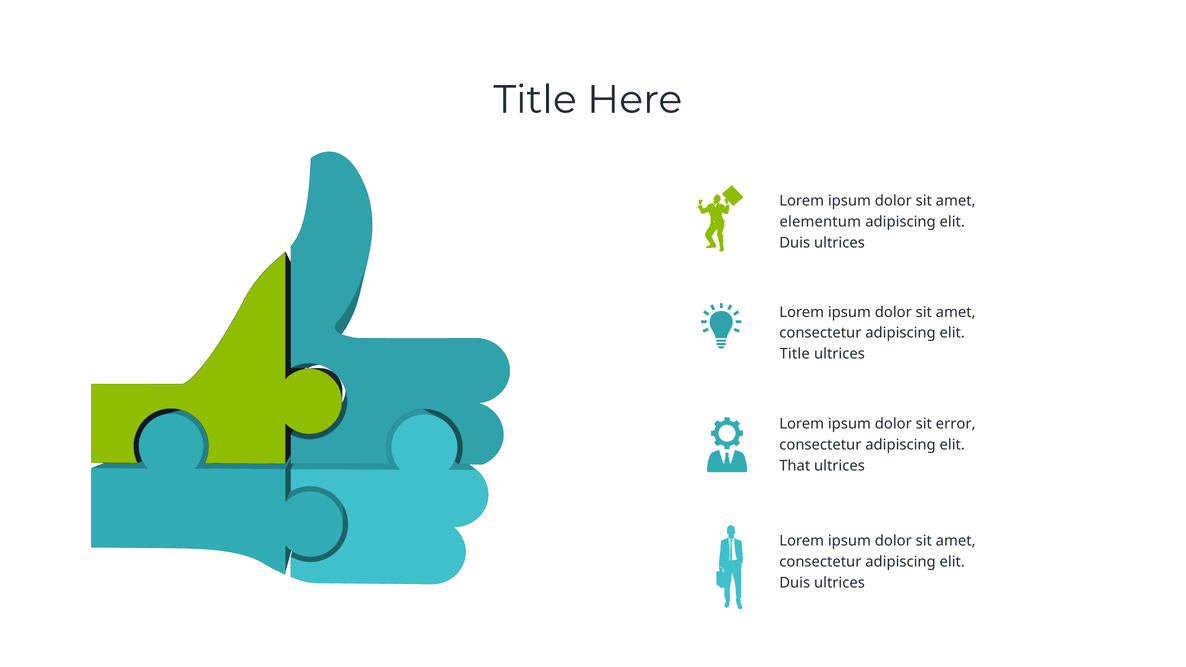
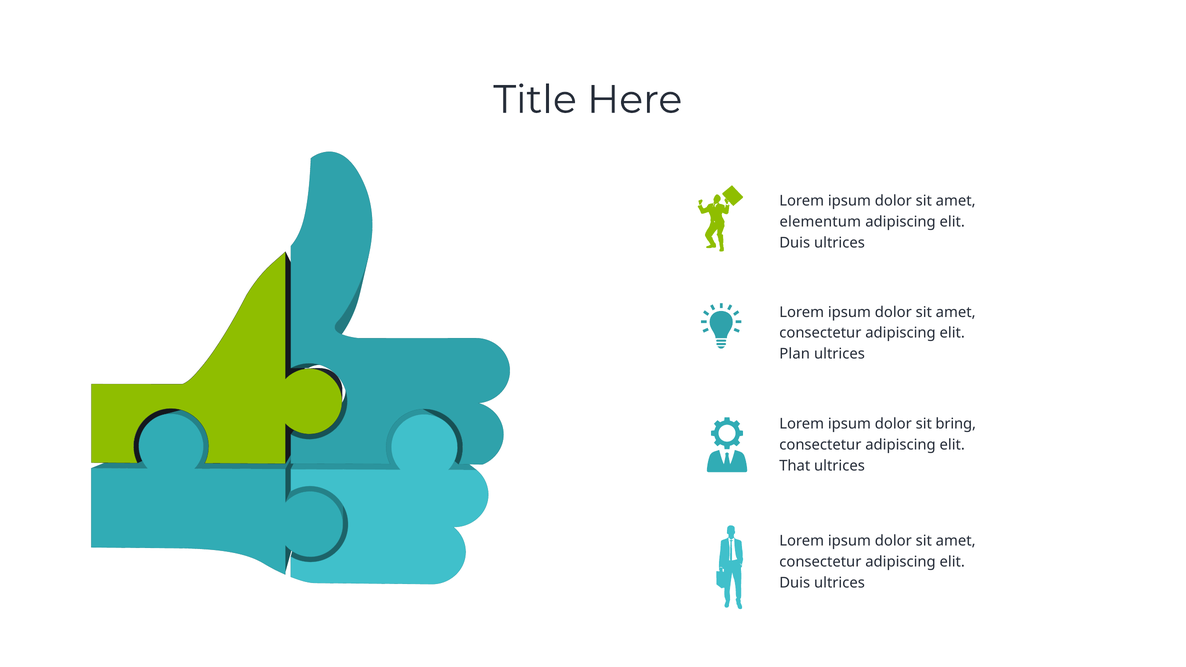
Title: Title -> Plan (795, 354)
error: error -> bring (956, 424)
